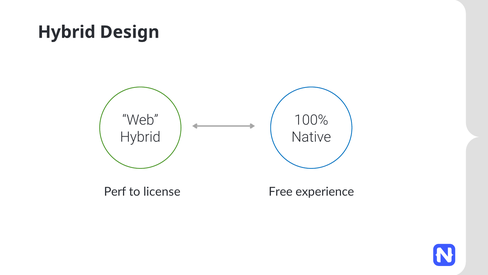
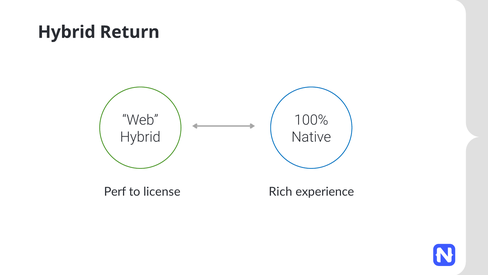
Design: Design -> Return (130, 32)
Free: Free -> Rich (280, 191)
